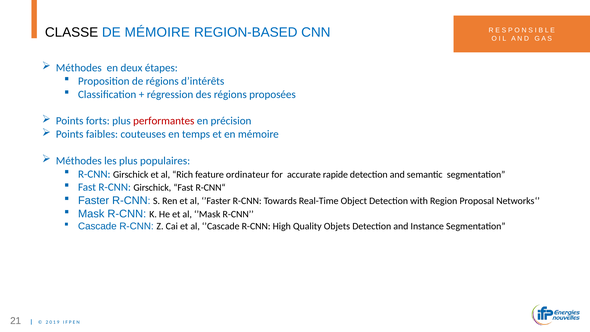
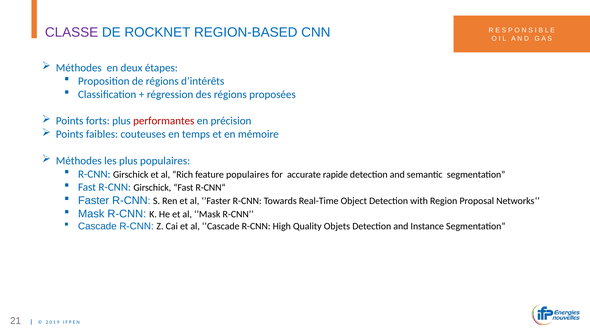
CLASSE colour: black -> purple (72, 32)
DE MÉMOIRE: MÉMOIRE -> ROCKNET (157, 32)
feature ordinateur: ordinateur -> populaires (248, 174)
